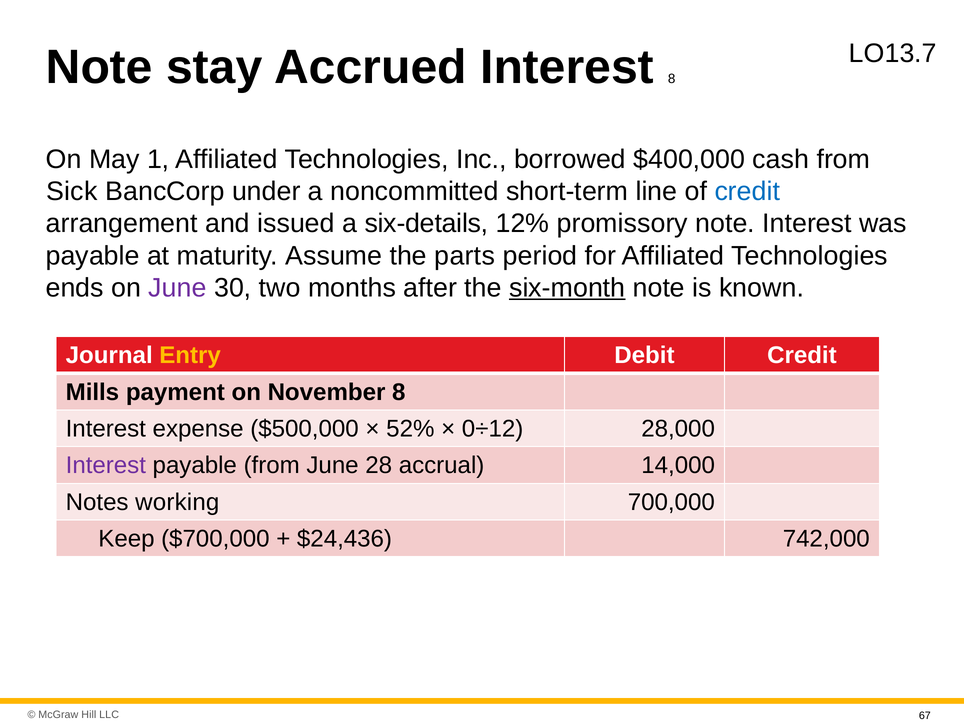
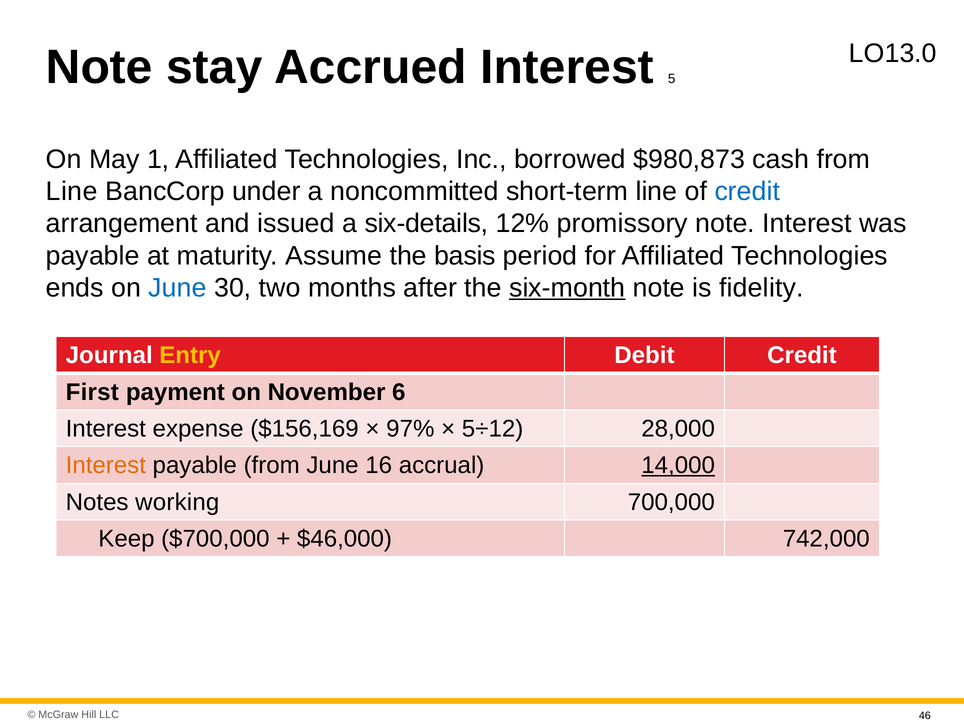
O13.7: O13.7 -> O13.0 (900, 54)
Interest 8: 8 -> 5 (672, 79)
$400,000: $400,000 -> $980,873 (689, 159)
Sick: Sick -> Line (72, 191)
parts: parts -> basis (465, 256)
June colour: purple -> blue (178, 288)
known: known -> fidelity (761, 288)
Mills: Mills -> First (92, 392)
November 8: 8 -> 6 (399, 392)
$500,000: $500,000 -> $156,169 (304, 429)
52%: 52% -> 97% (410, 429)
0÷12: 0÷12 -> 5÷12 (493, 429)
Interest colour: purple -> orange (106, 465)
28: 28 -> 16 (379, 465)
14,000 underline: none -> present (678, 465)
$24,436: $24,436 -> $46,000 (344, 539)
67: 67 -> 46 (925, 715)
